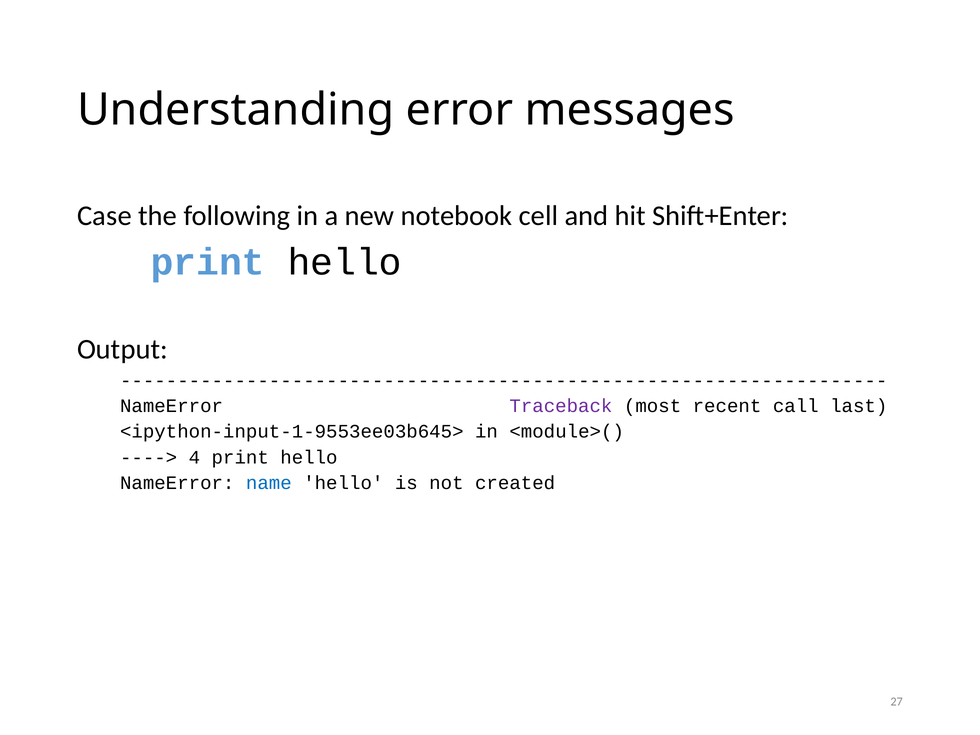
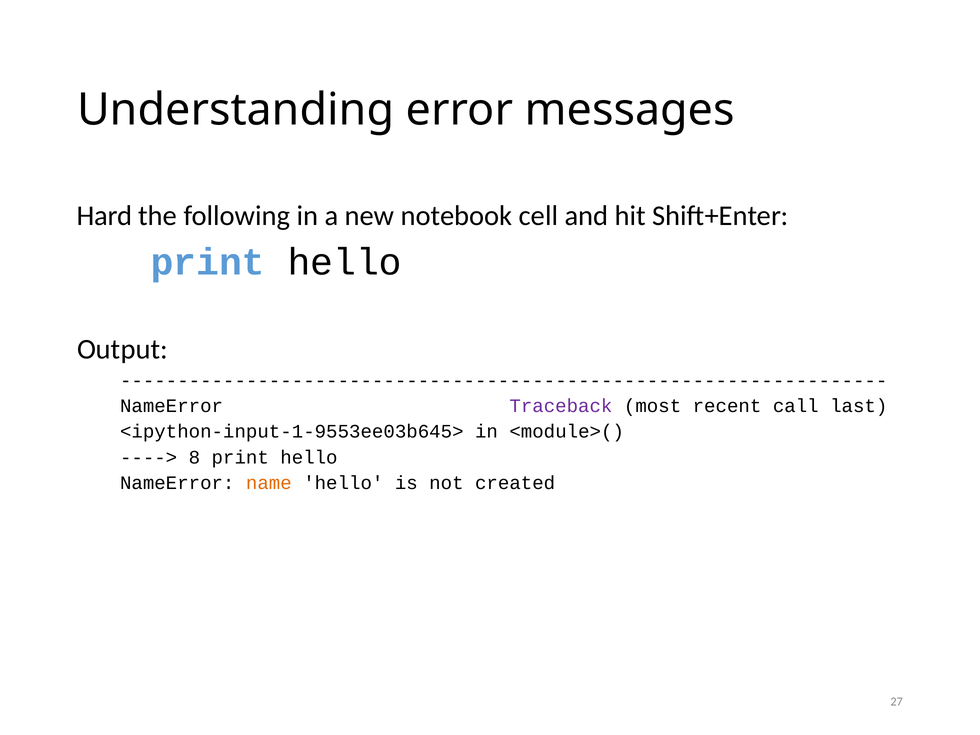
Case: Case -> Hard (105, 216)
4: 4 -> 8 (194, 457)
name colour: blue -> orange (269, 483)
